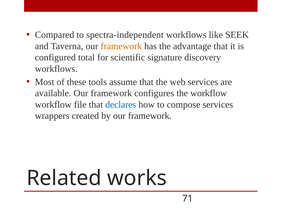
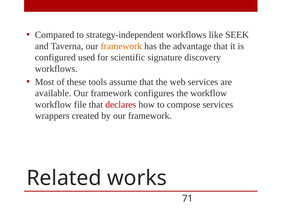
spectra-independent: spectra-independent -> strategy-independent (125, 35)
total: total -> used (87, 57)
declares colour: blue -> red (121, 105)
